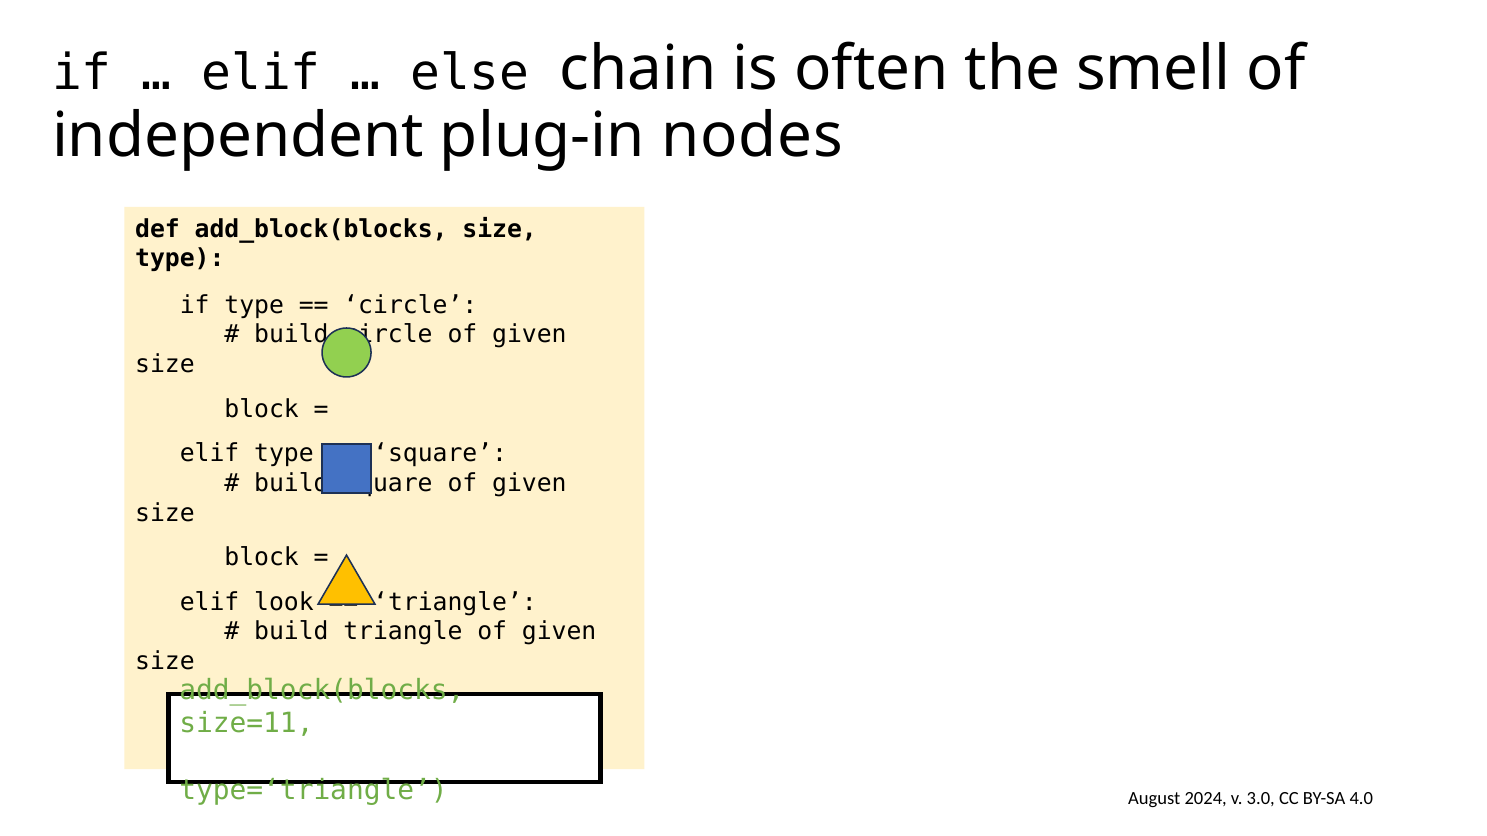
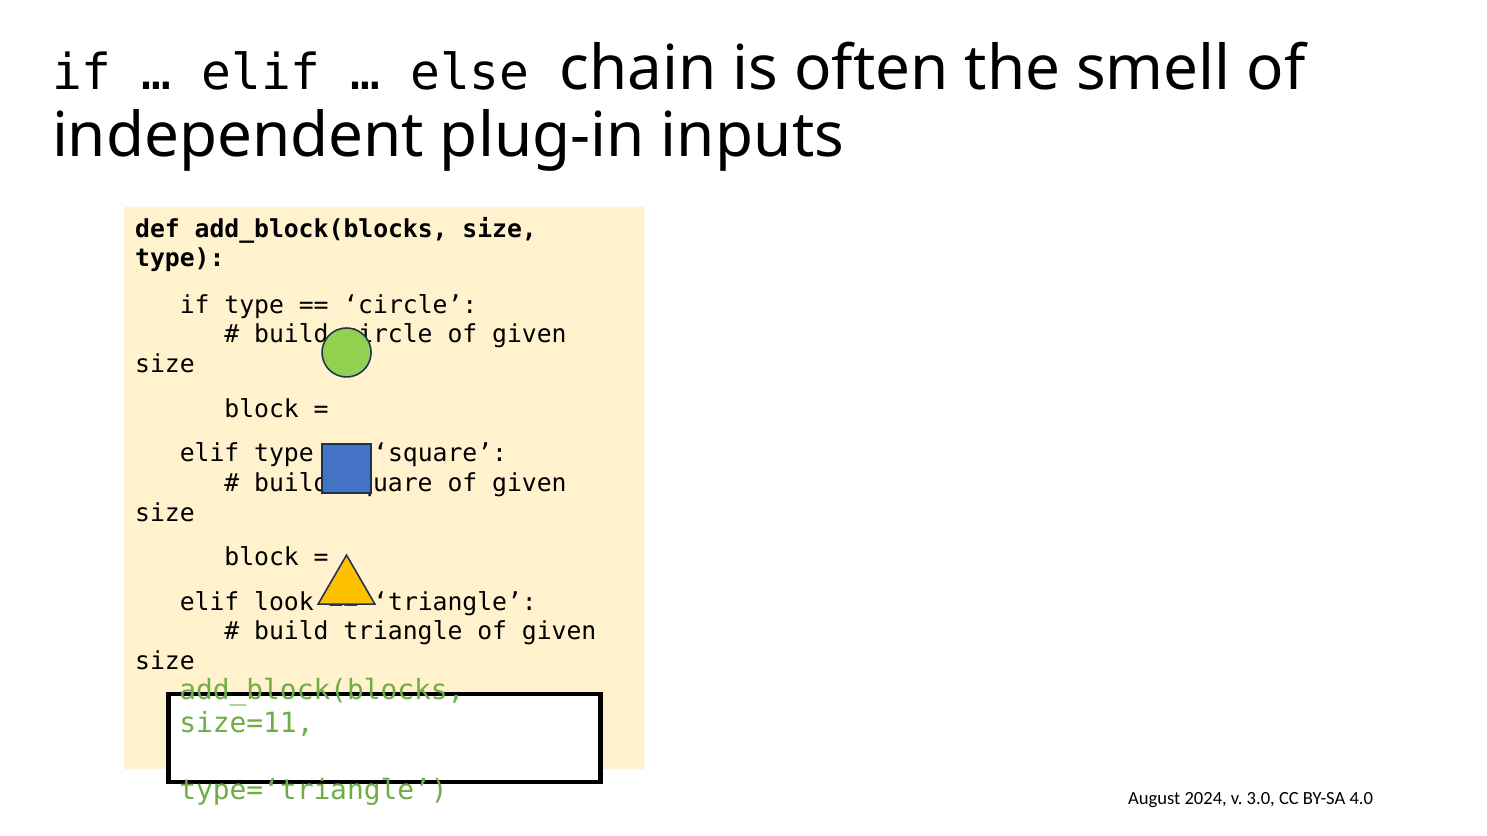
nodes: nodes -> inputs (752, 136)
